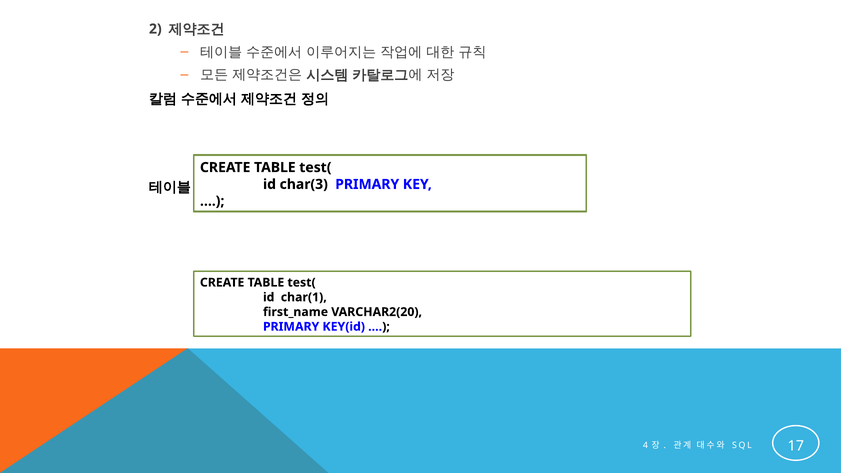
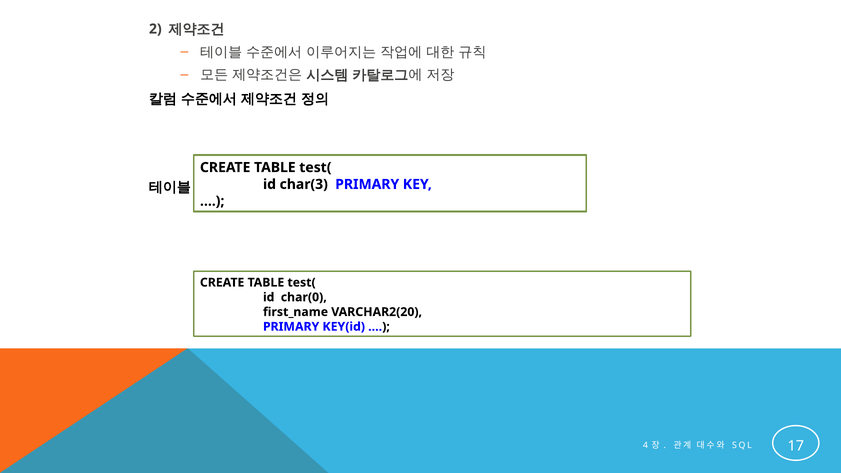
char(1: char(1 -> char(0 (304, 297)
